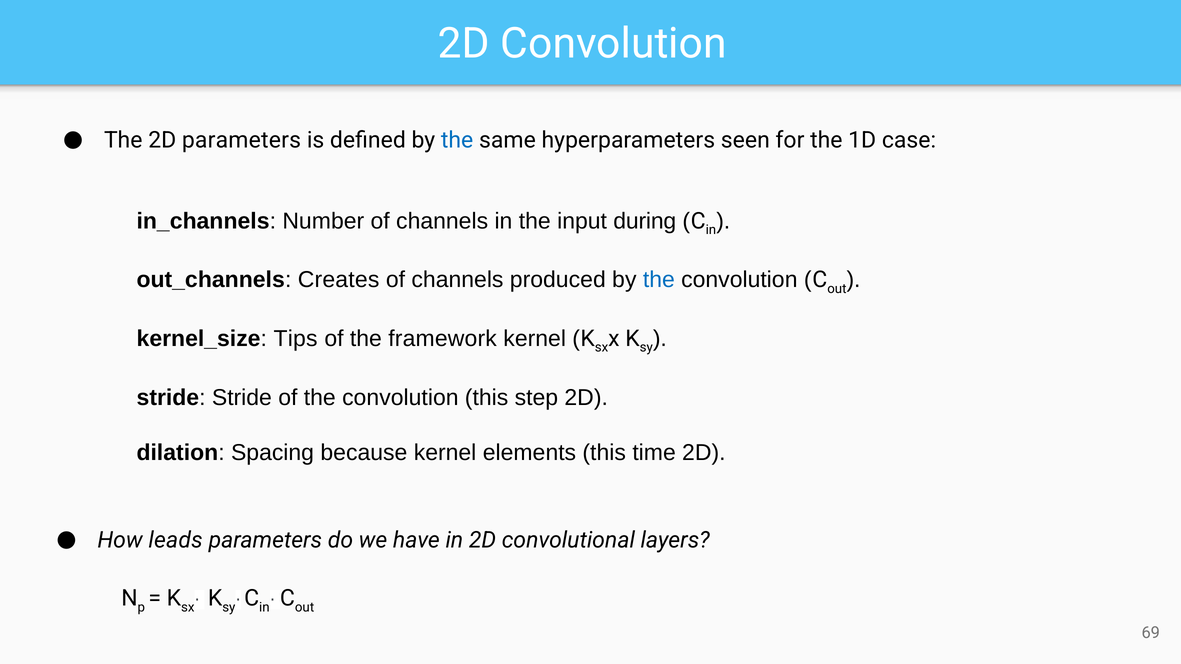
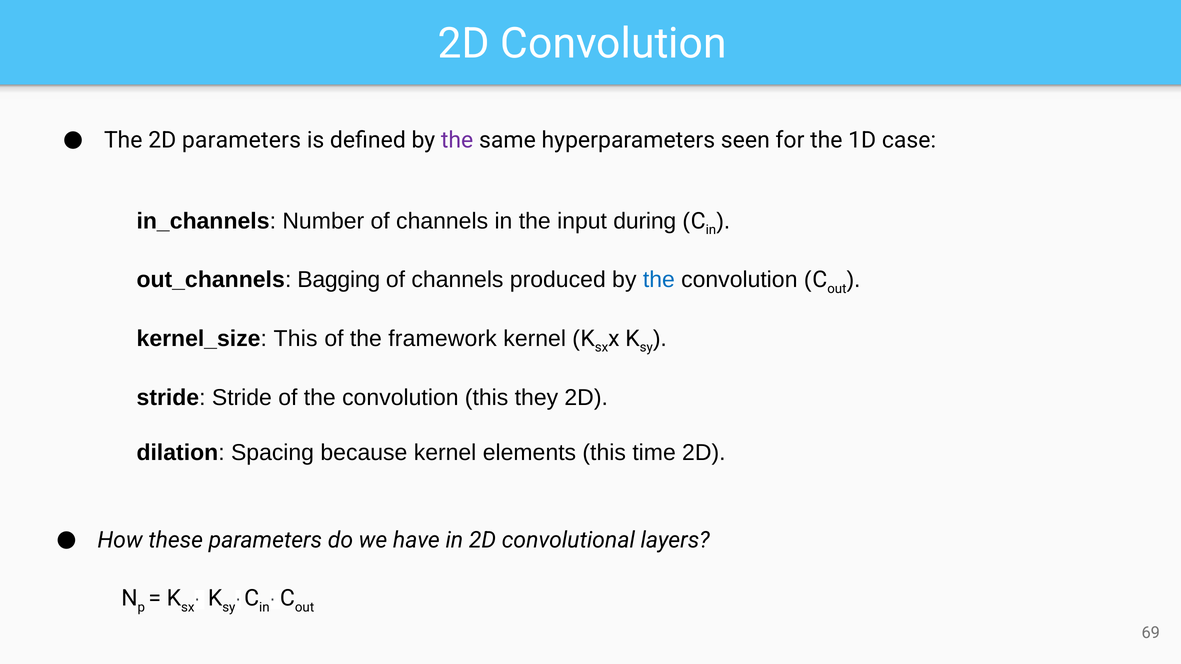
the colour: blue -> purple (457, 140)
Creates: Creates -> Bagging (339, 280)
kernel_size Tips: Tips -> This (296, 339)
step: step -> they (536, 398)
leads: leads -> these (176, 540)
